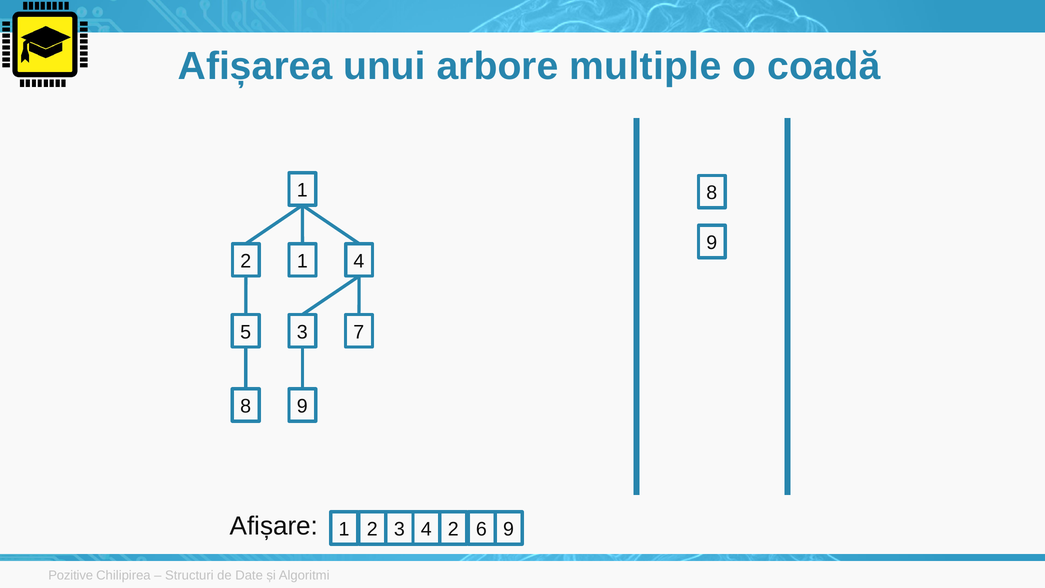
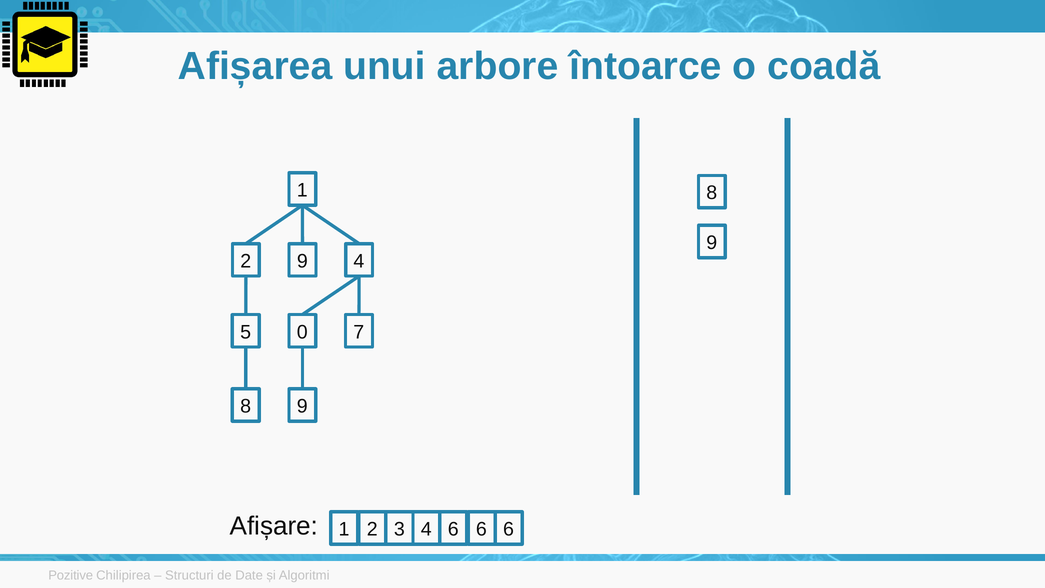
multiple: multiple -> întoarce (645, 66)
2 1: 1 -> 9 (302, 261)
5 3: 3 -> 0 (302, 332)
Afișare 2: 2 -> 6 (453, 529)
9: 9 -> 6 (509, 529)
